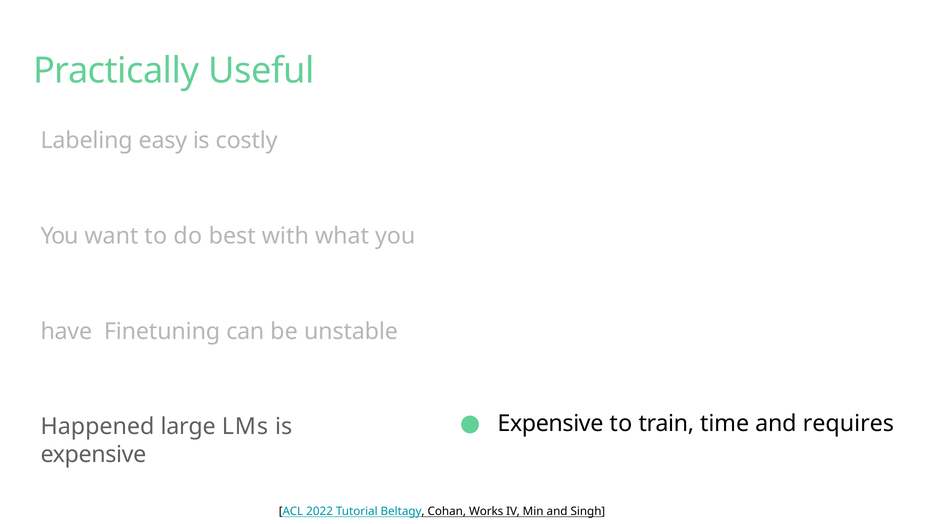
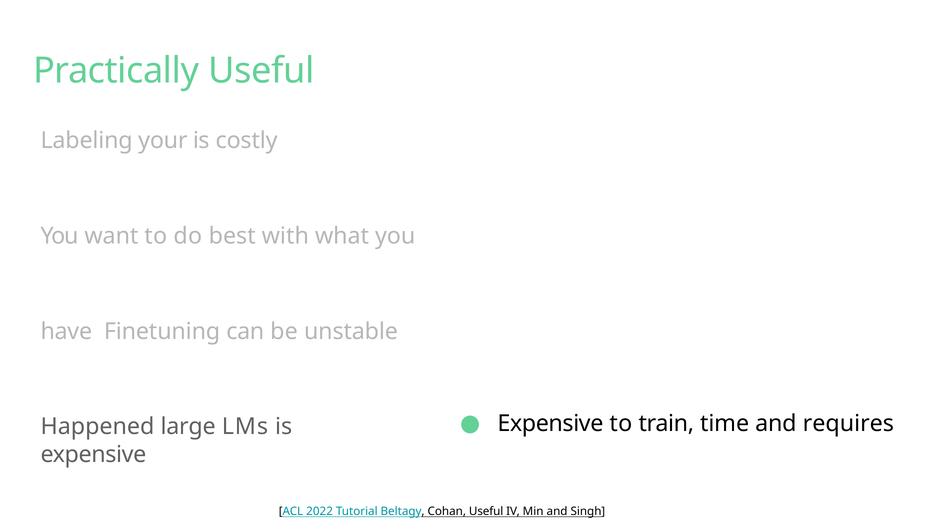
easy: easy -> your (163, 141)
Cohan Works: Works -> Useful (486, 512)
